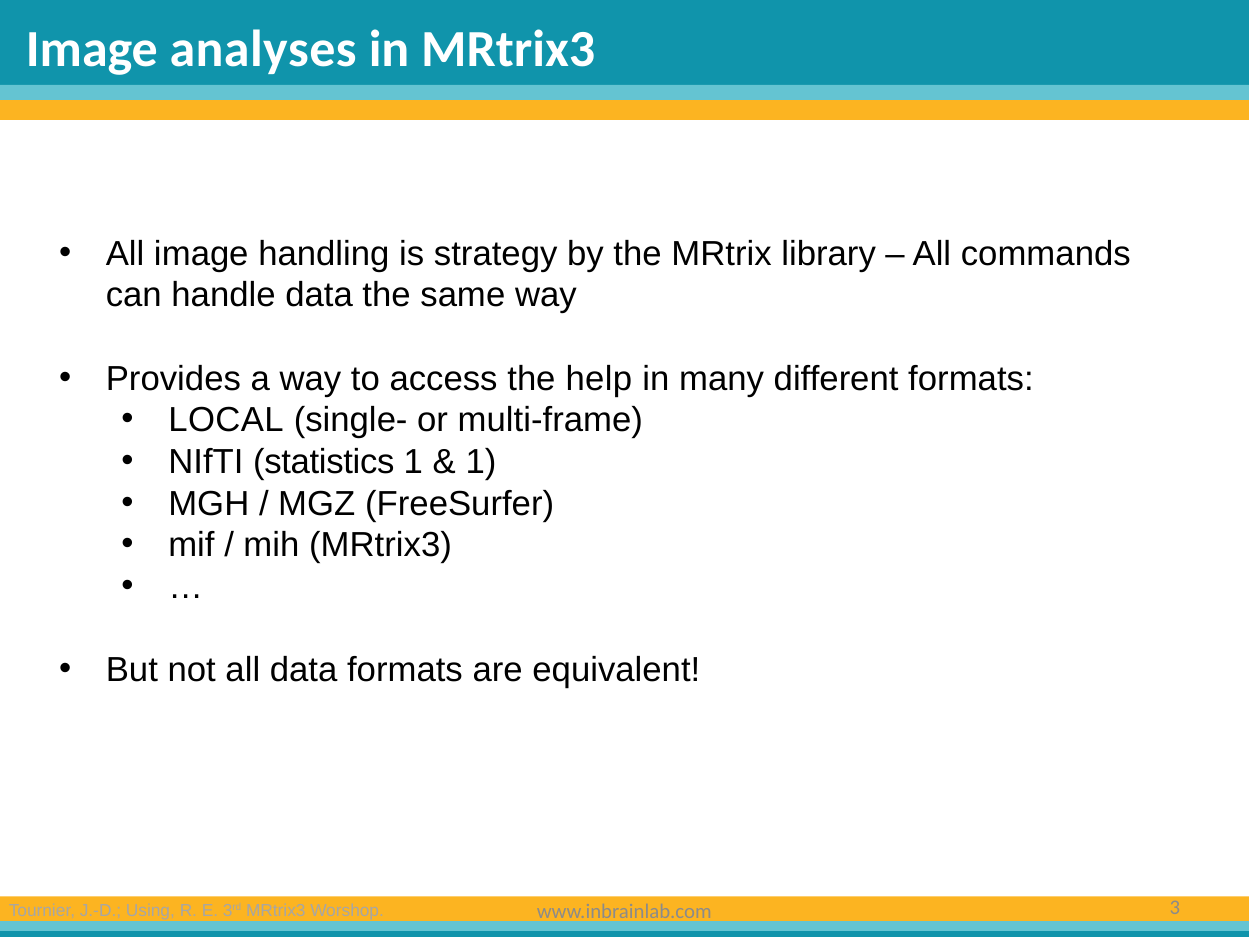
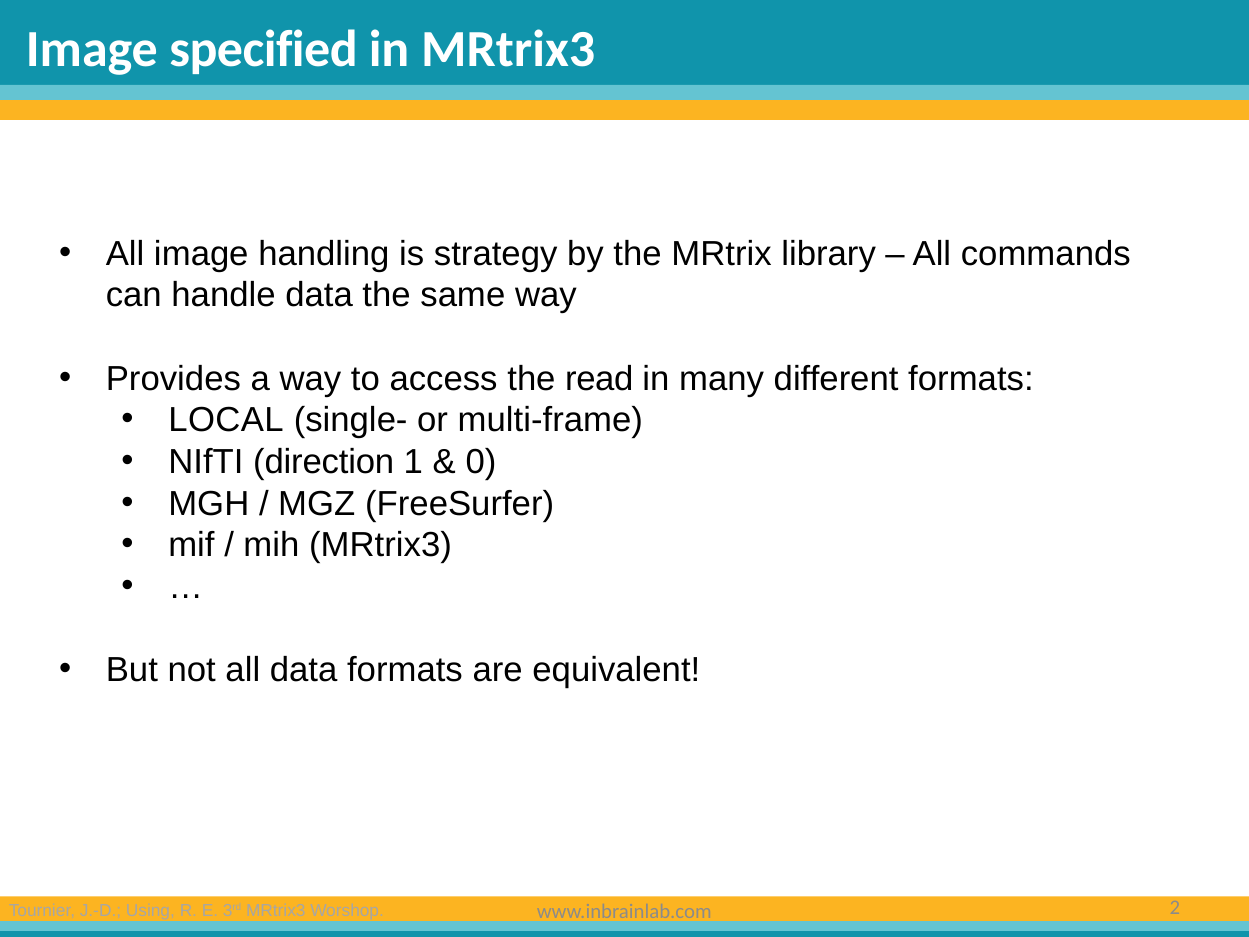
analyses: analyses -> specified (264, 50)
help: help -> read (599, 379)
statistics: statistics -> direction (324, 462)
1: 1 -> 0 (481, 462)
3: 3 -> 2 (1175, 908)
